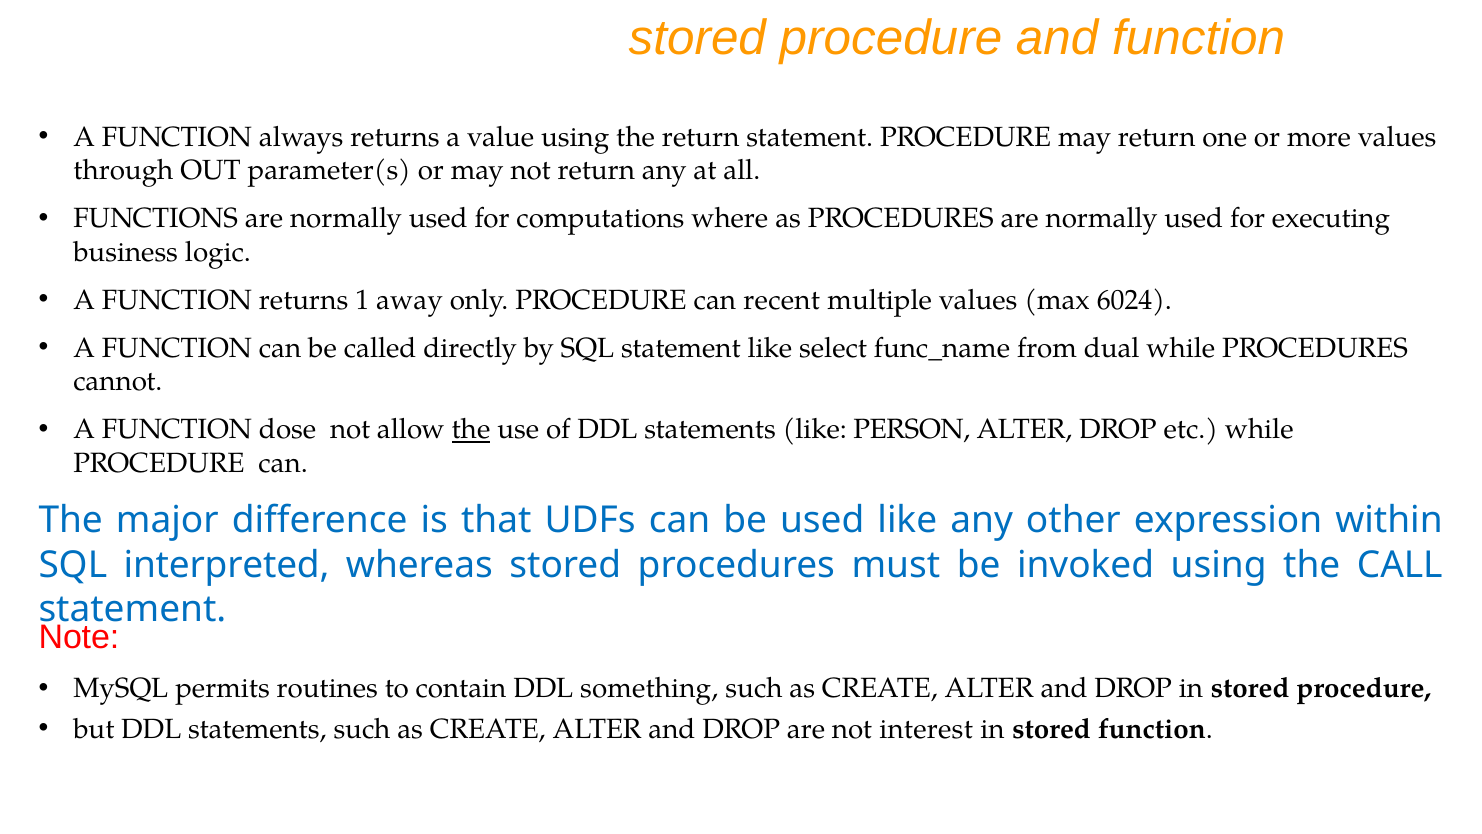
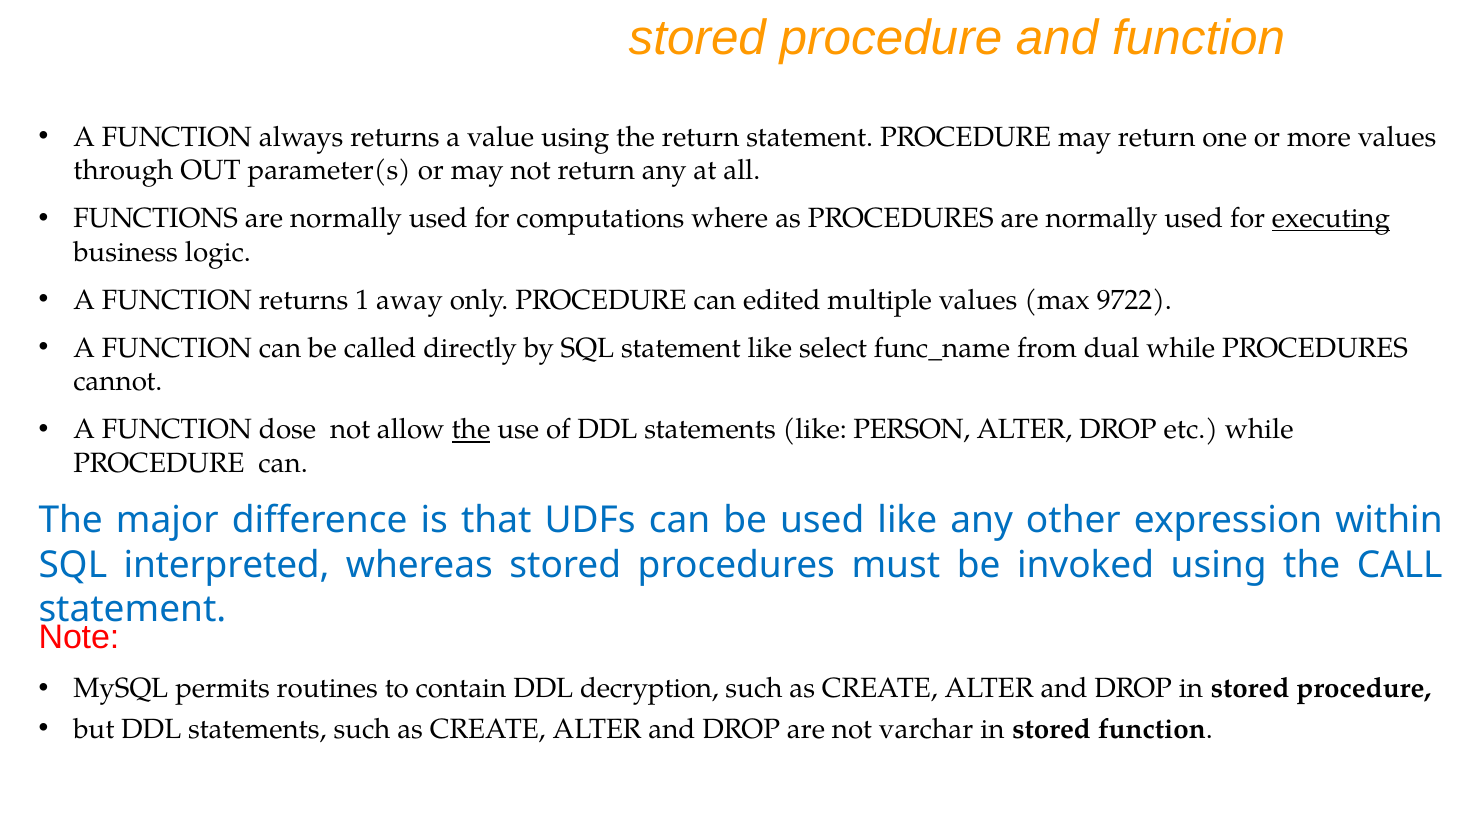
executing underline: none -> present (1331, 218)
recent: recent -> edited (782, 300)
6024: 6024 -> 9722 (1134, 300)
something: something -> decryption (649, 688)
interest: interest -> varchar (926, 729)
